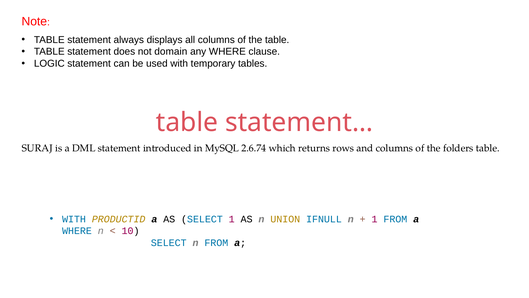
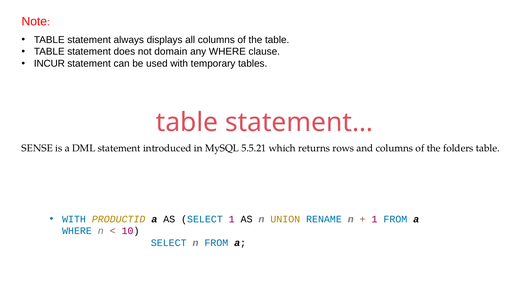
LOGIC: LOGIC -> INCUR (49, 64)
SURAJ: SURAJ -> SENSE (37, 148)
2.6.74: 2.6.74 -> 5.5.21 (254, 148)
IFNULL: IFNULL -> RENAME (324, 219)
